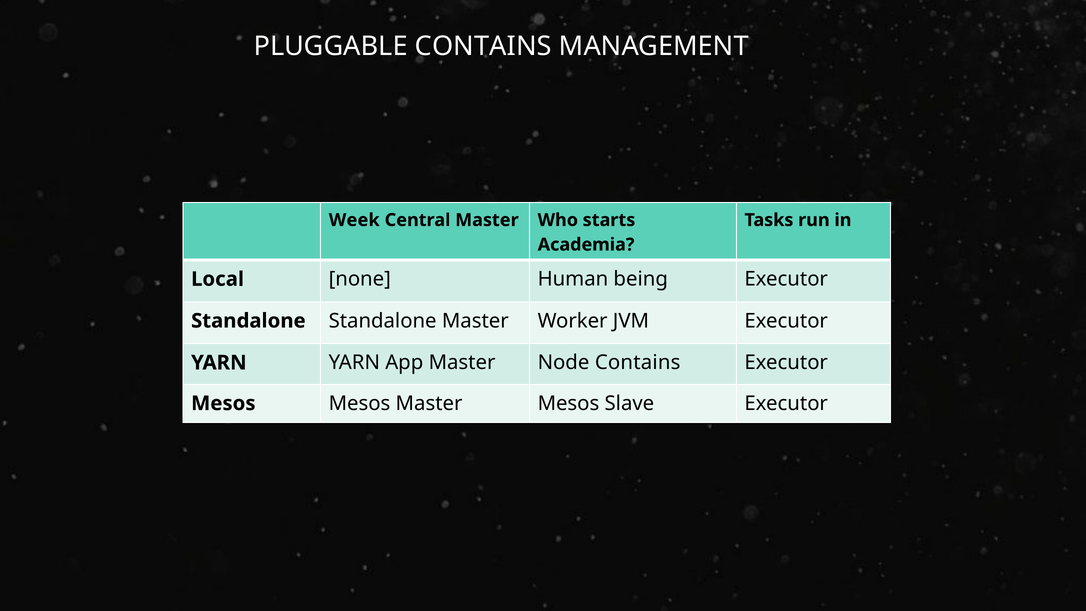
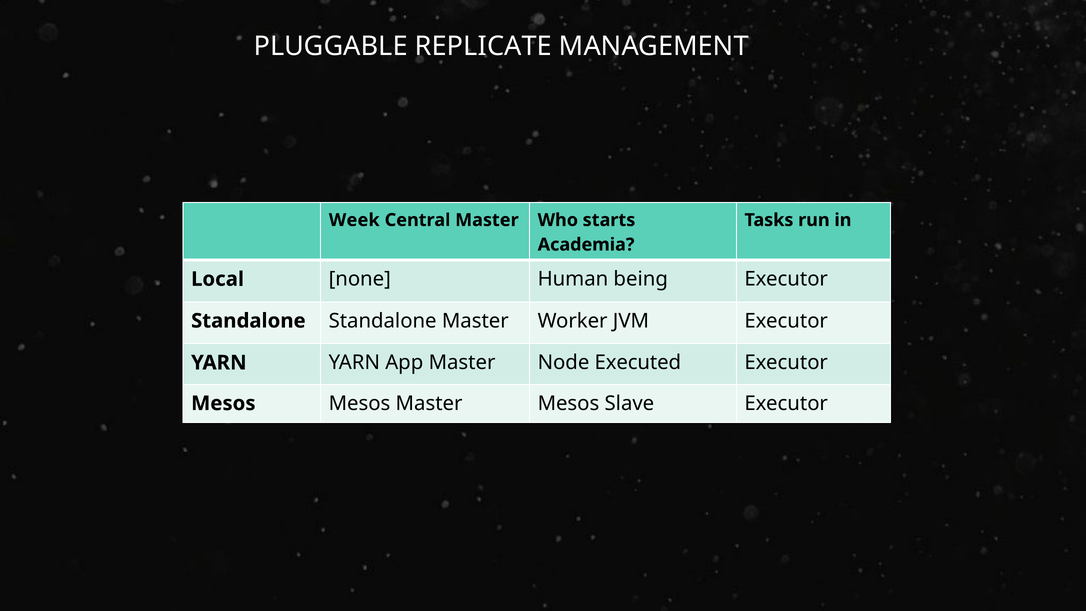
PLUGGABLE CONTAINS: CONTAINS -> REPLICATE (483, 46)
Node Contains: Contains -> Executed (638, 363)
